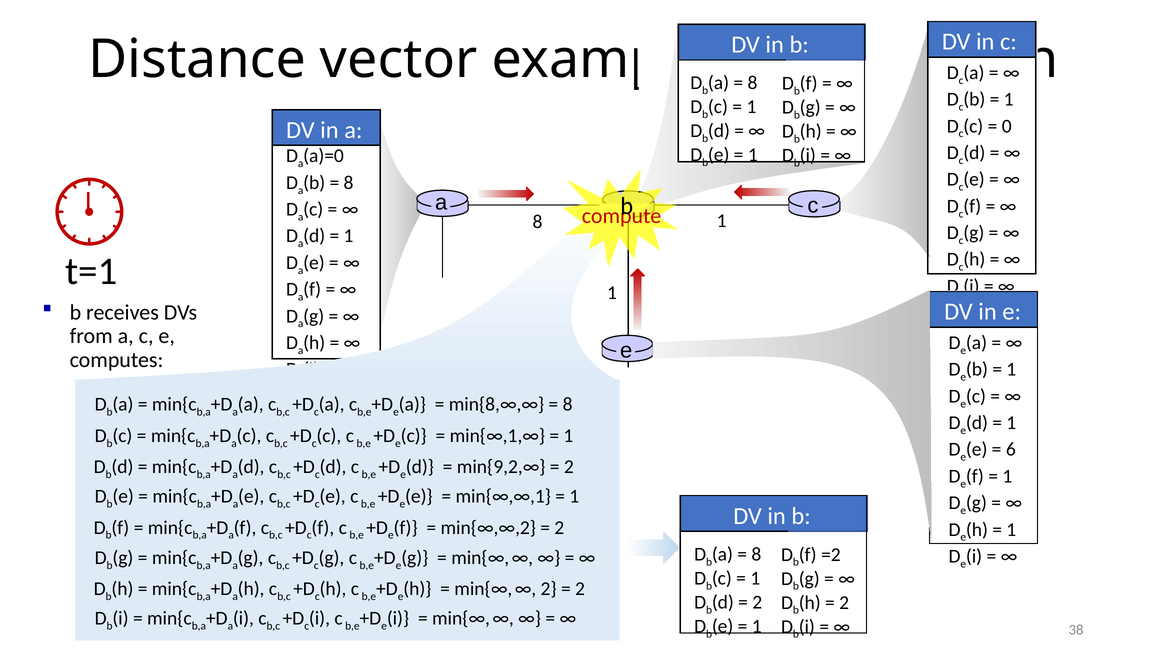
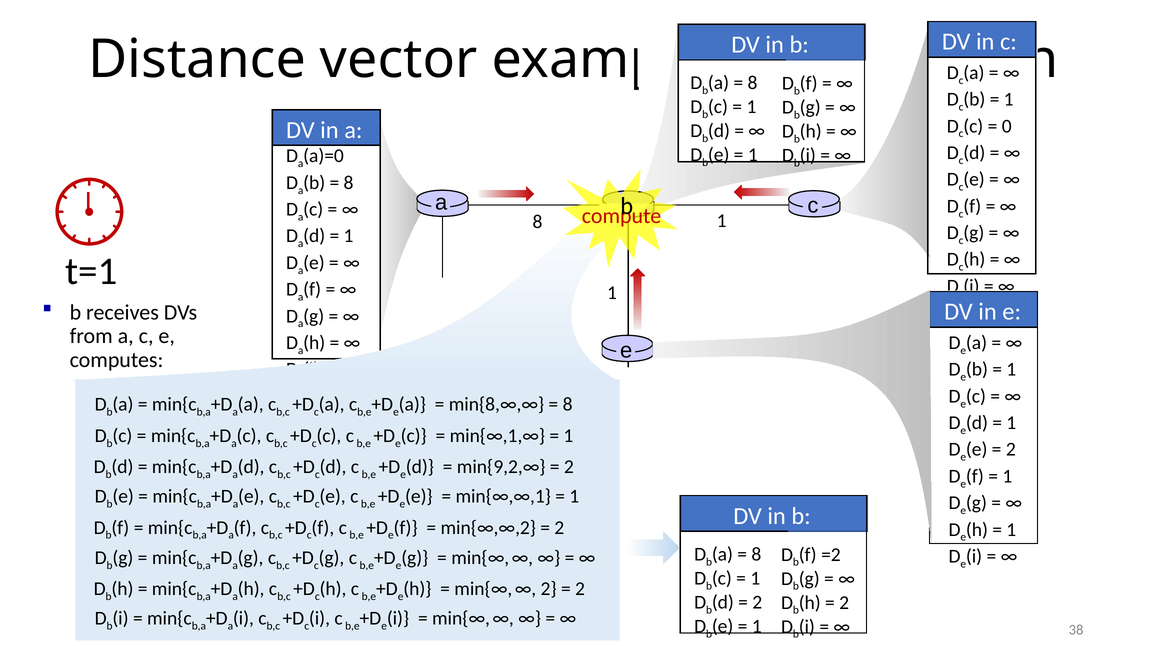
6: 6 -> 2 (1011, 449)
